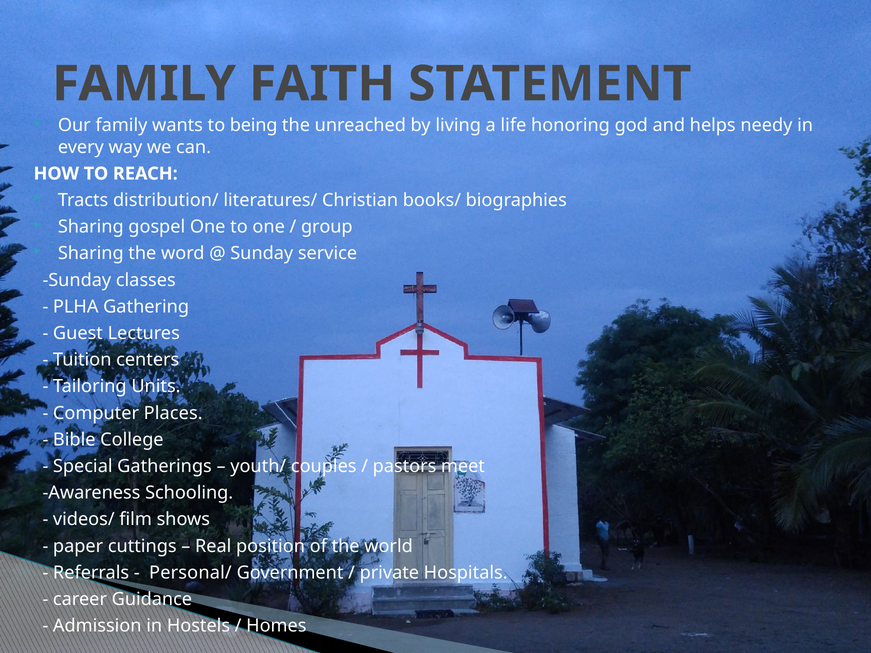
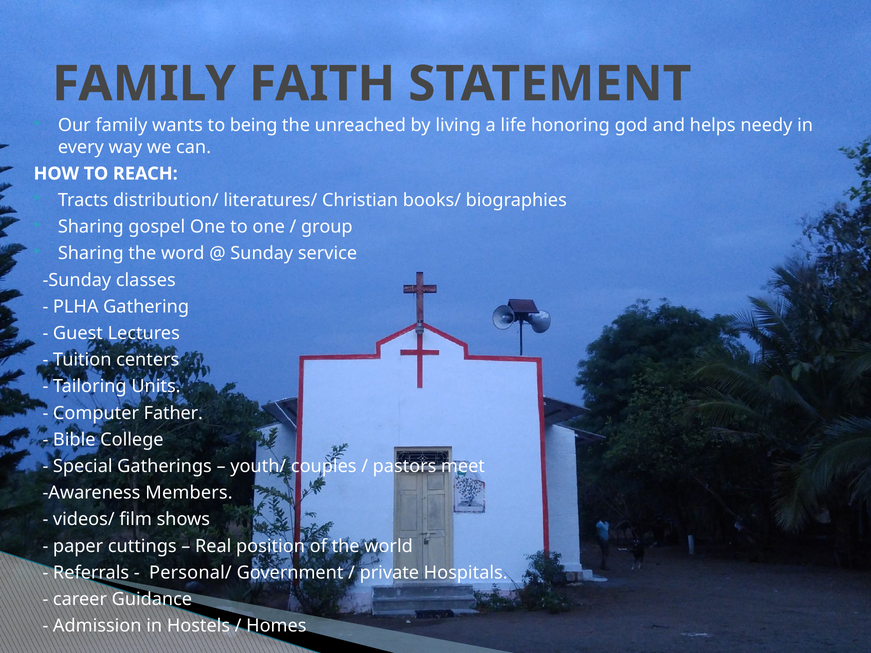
Places: Places -> Father (173, 413)
Schooling: Schooling -> Members (189, 493)
